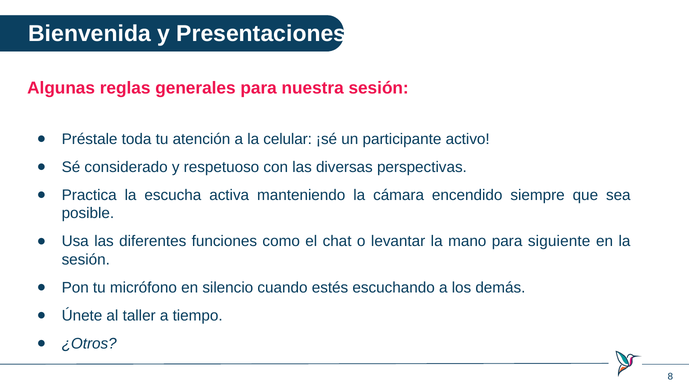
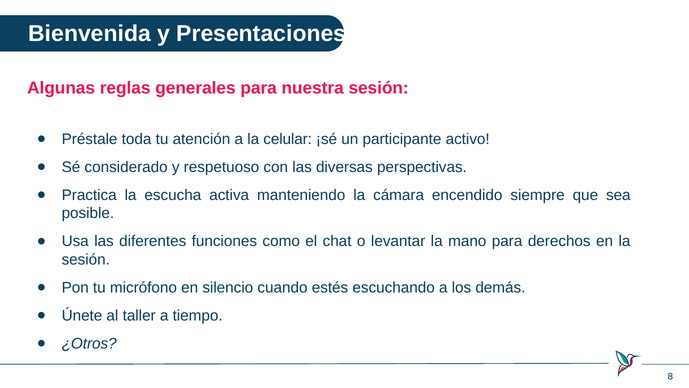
siguiente: siguiente -> derechos (559, 241)
